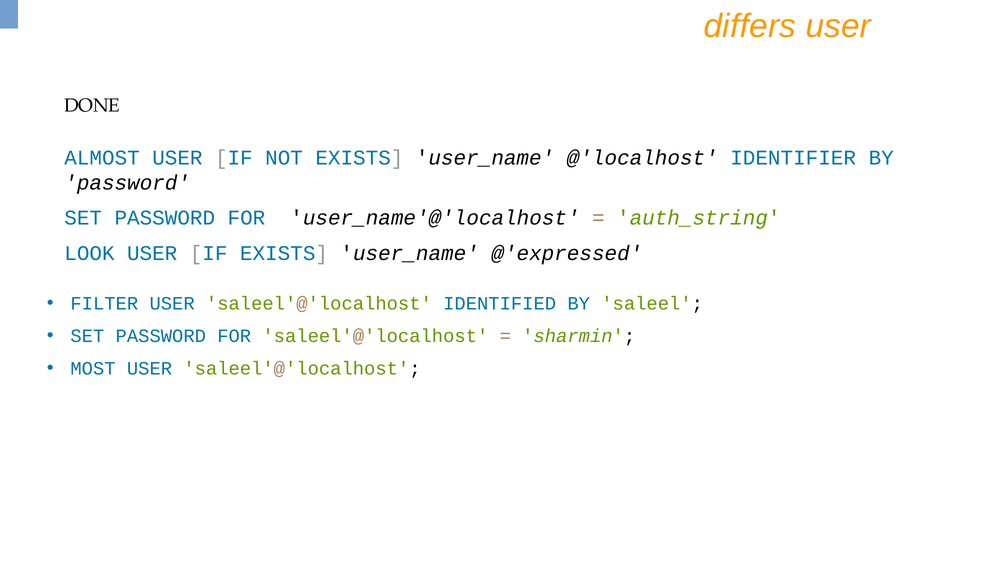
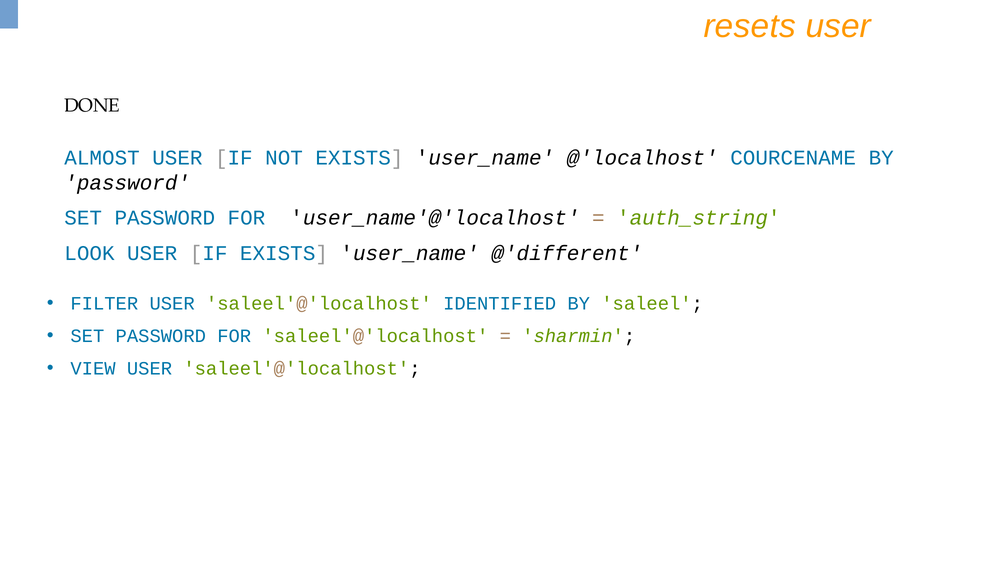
differs: differs -> resets (750, 26)
IDENTIFIER: IDENTIFIER -> COURCENAME (793, 158)
@'expressed: @'expressed -> @'different (567, 253)
MOST: MOST -> VIEW (93, 368)
